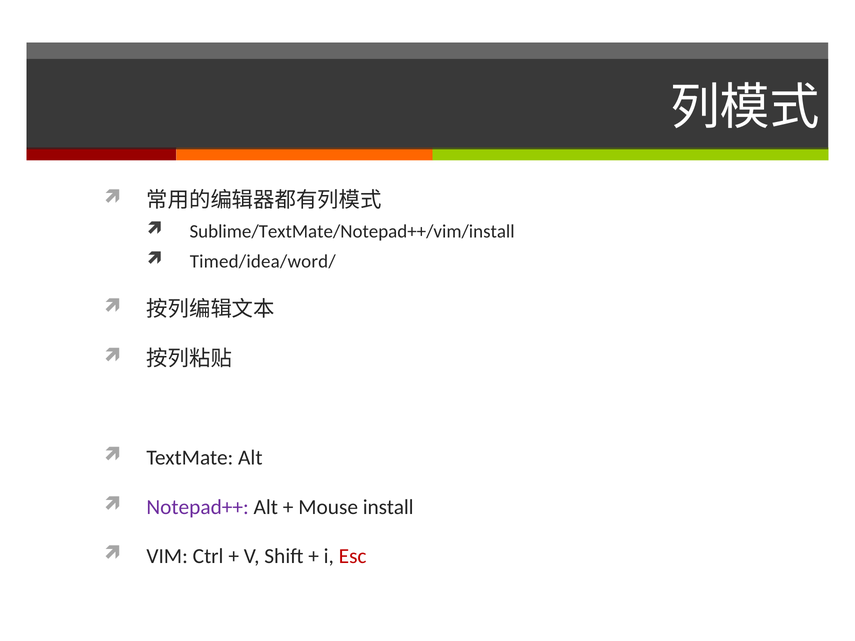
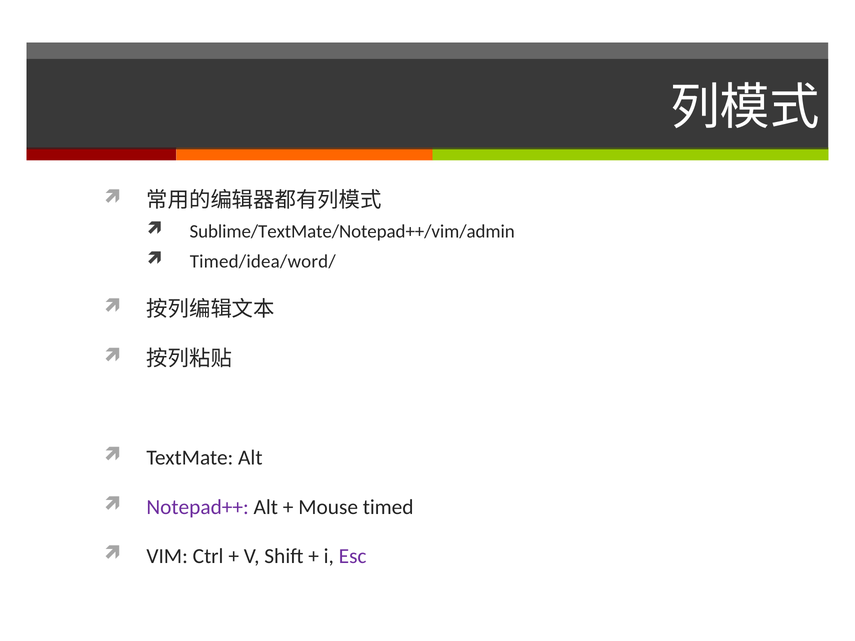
Sublime/TextMate/Notepad++/vim/install: Sublime/TextMate/Notepad++/vim/install -> Sublime/TextMate/Notepad++/vim/admin (352, 231)
install: install -> timed (388, 507)
Esc colour: red -> purple (353, 557)
